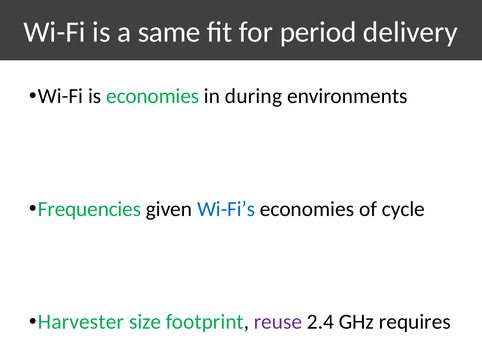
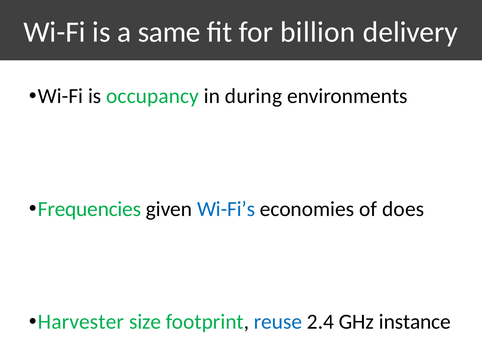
period: period -> billion (318, 32)
is economies: economies -> occupancy (153, 96)
cycle: cycle -> does (403, 209)
reuse colour: purple -> blue (278, 321)
requires: requires -> instance (415, 321)
